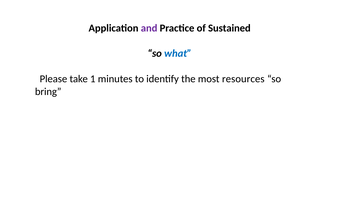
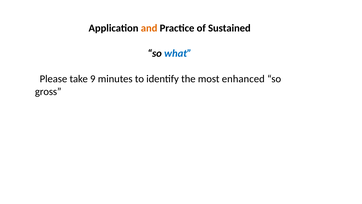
and colour: purple -> orange (149, 28)
1: 1 -> 9 (93, 79)
resources: resources -> enhanced (243, 79)
bring: bring -> gross (48, 91)
